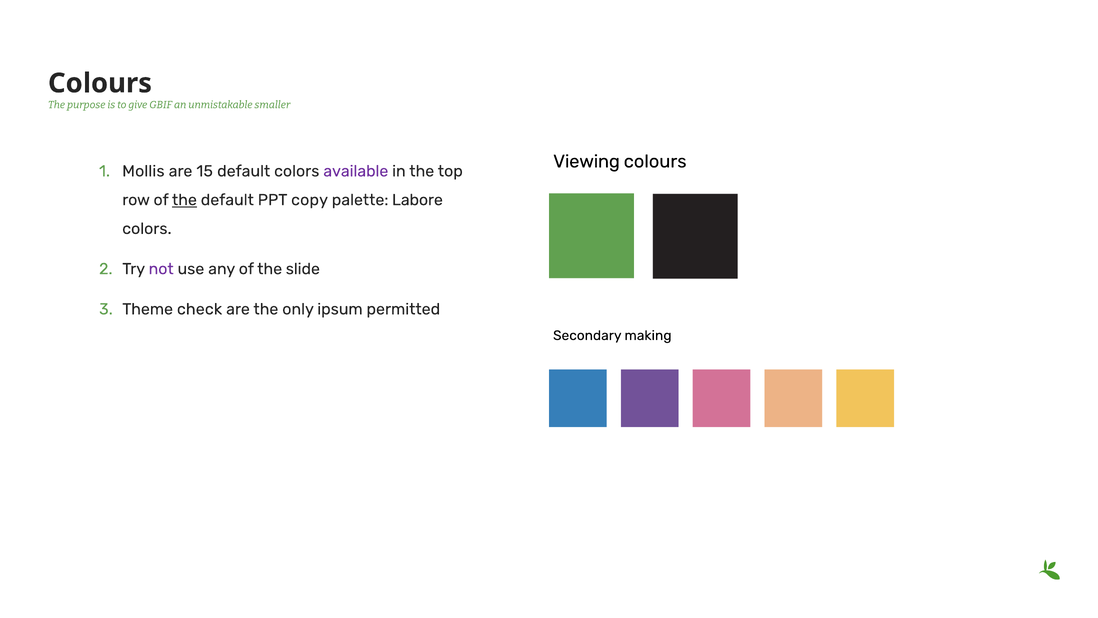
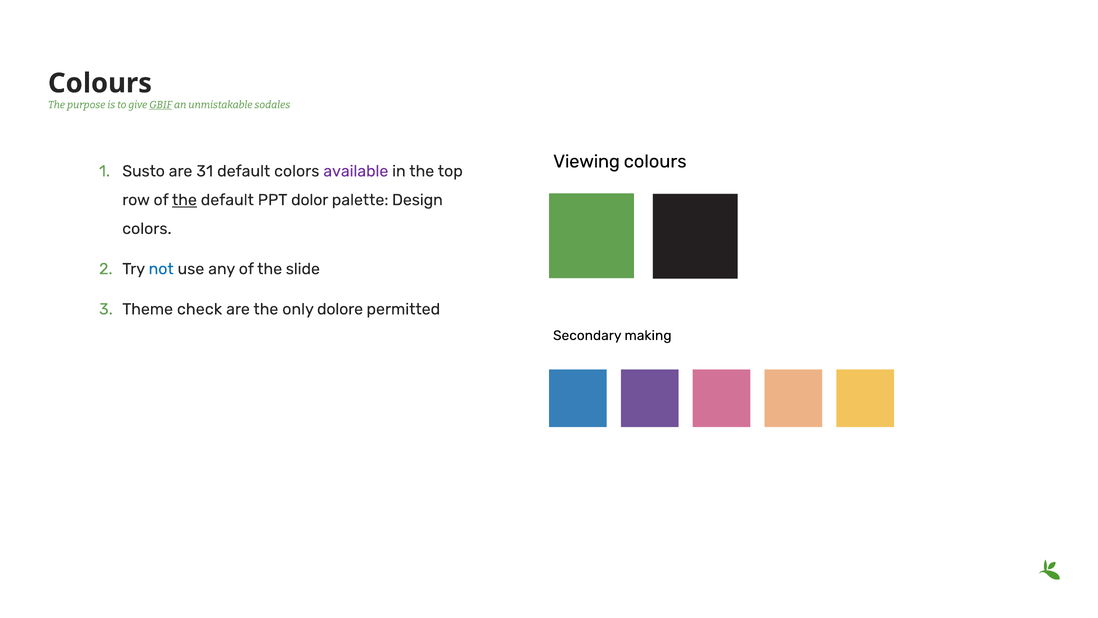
GBIF underline: none -> present (161, 105)
smaller: smaller -> sodales (272, 105)
Mollis: Mollis -> Susto (144, 171)
15: 15 -> 31 (205, 171)
copy: copy -> dolor (310, 200)
Labore: Labore -> Design (417, 200)
not colour: purple -> blue (161, 269)
ipsum: ipsum -> dolore (340, 309)
